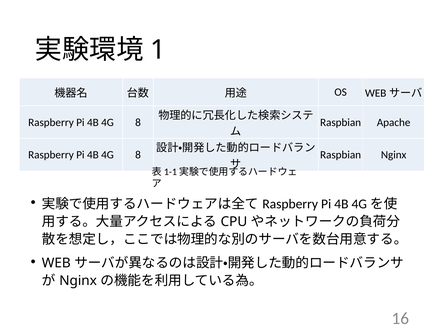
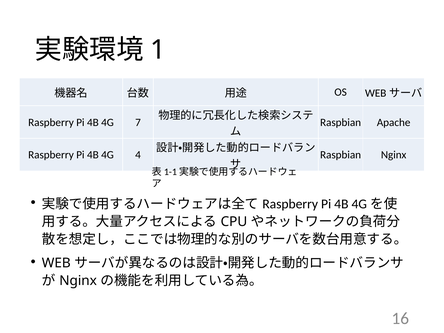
8: 8 -> 7 (138, 122)
8: 8 -> 4 (138, 155)
